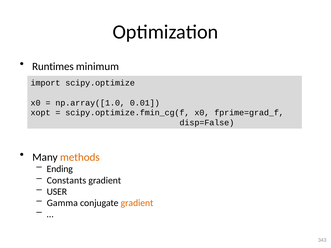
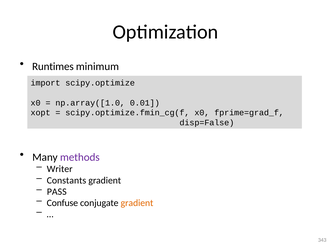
methods colour: orange -> purple (80, 157)
Ending: Ending -> Writer (60, 169)
USER: USER -> PASS (57, 192)
Gamma: Gamma -> Confuse (62, 203)
